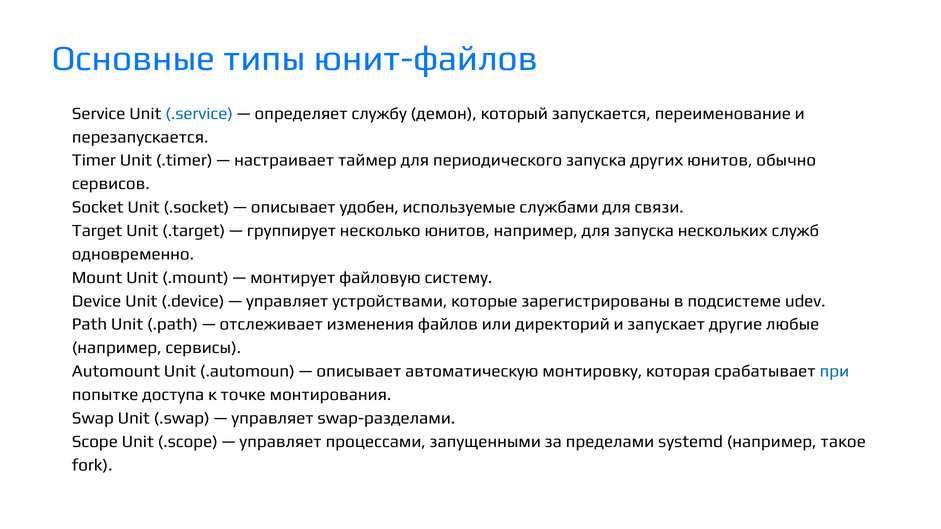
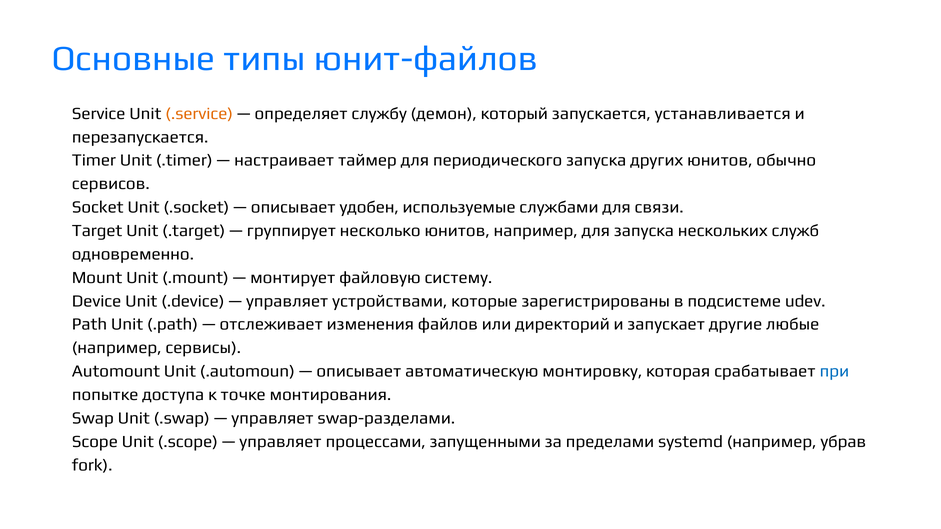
.service colour: blue -> orange (199, 114)
переименование: переименование -> устанавливается (723, 114)
такое: такое -> убрав (843, 442)
